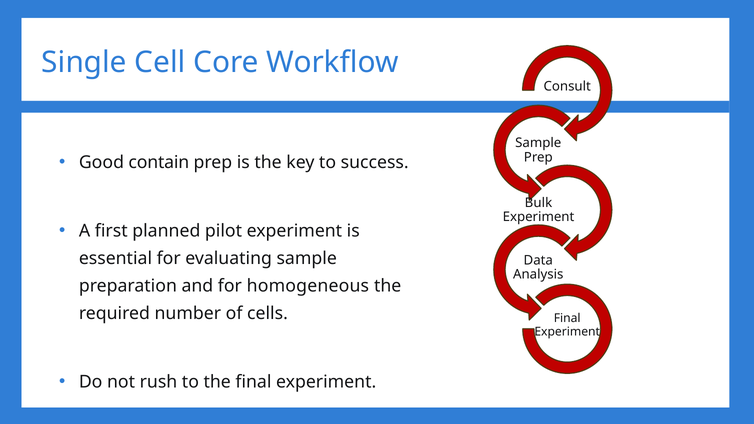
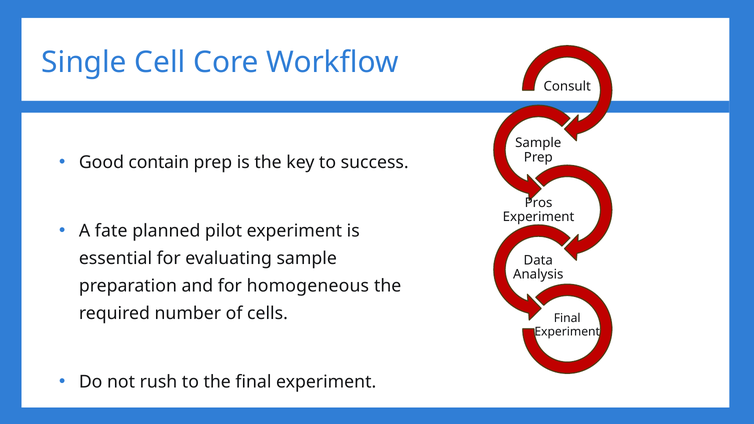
Bulk: Bulk -> Pros (539, 203)
first: first -> fate (111, 231)
